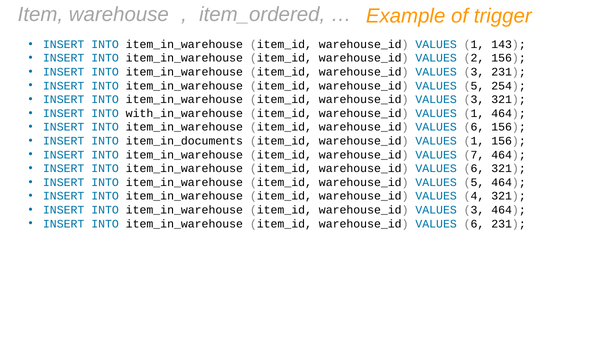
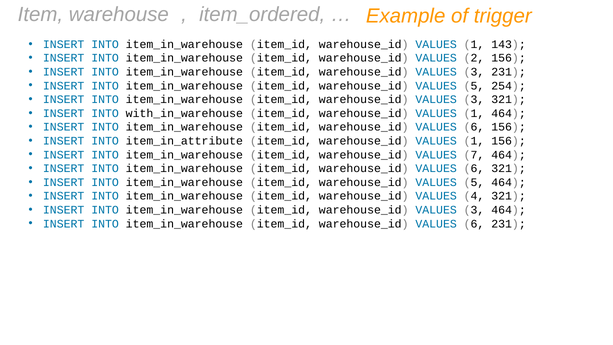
item_in_documents: item_in_documents -> item_in_attribute (184, 141)
